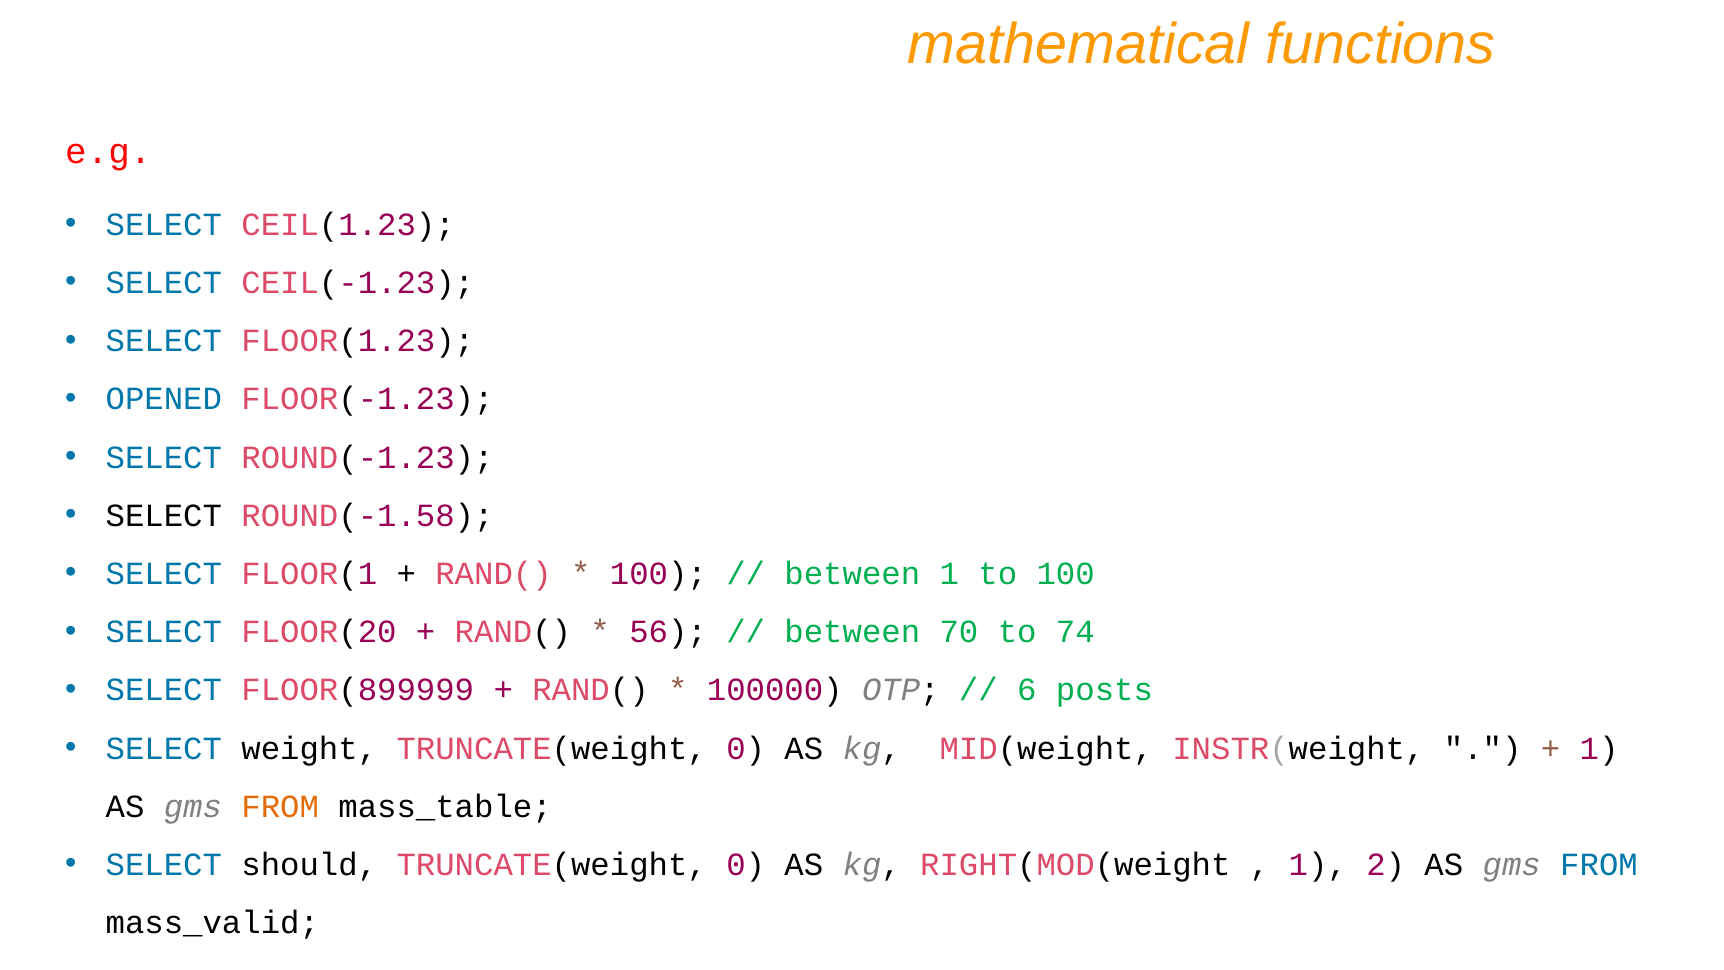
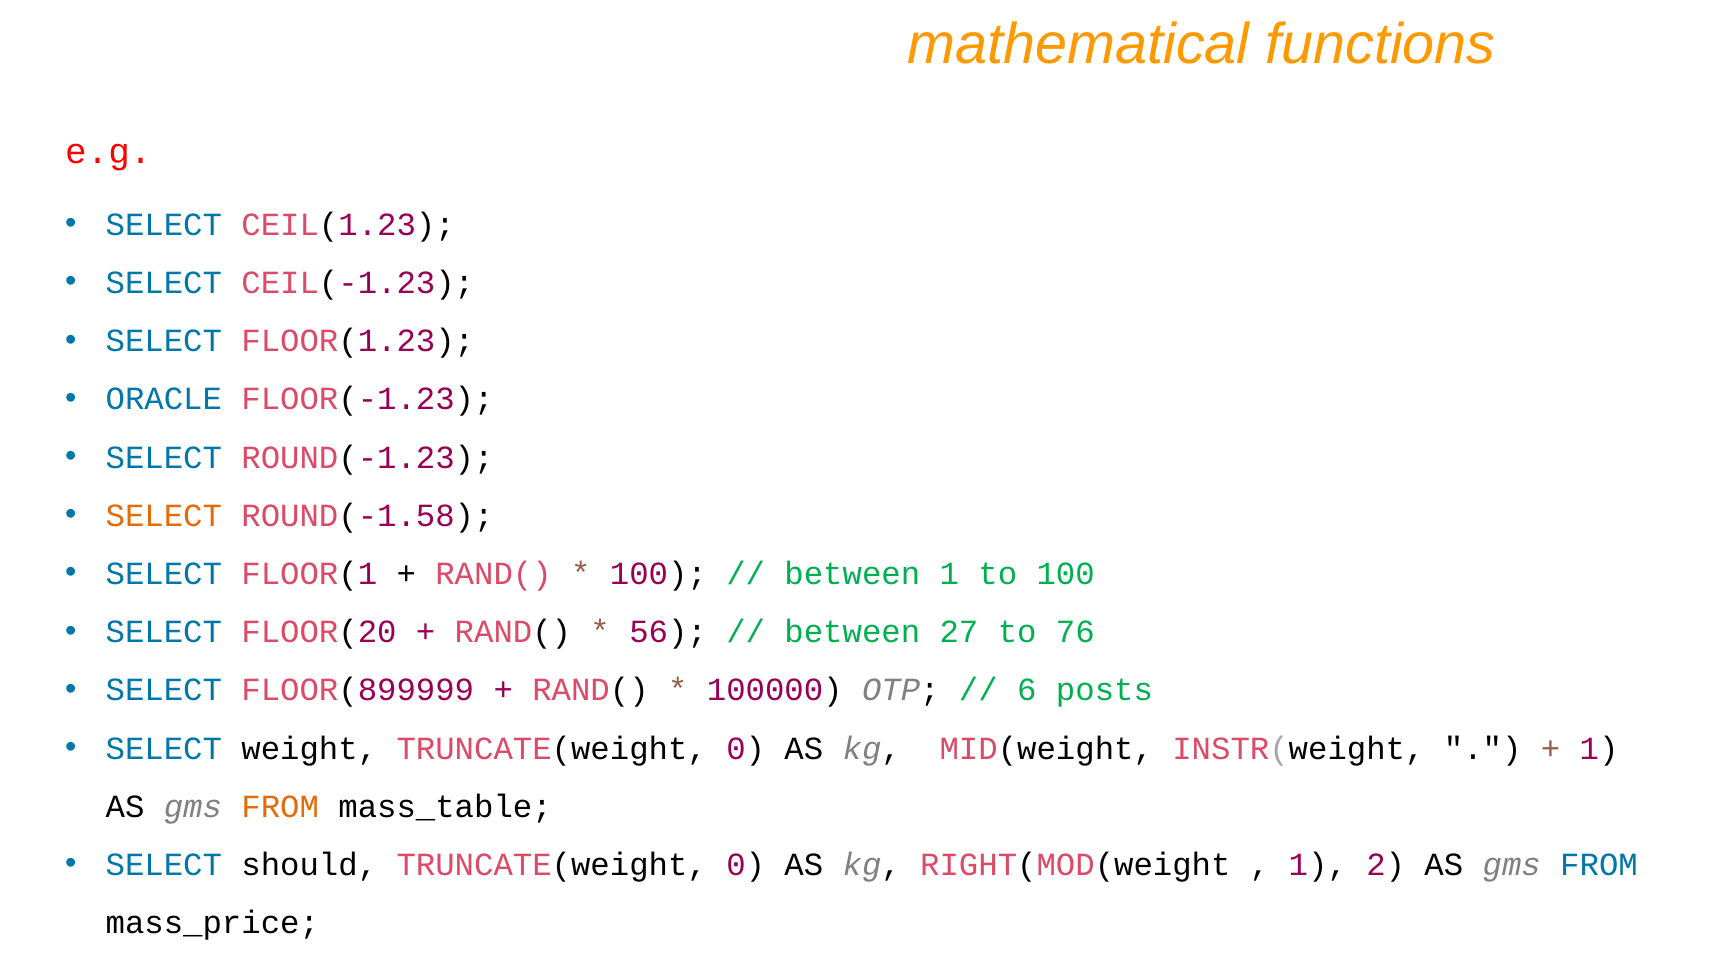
OPENED: OPENED -> ORACLE (164, 399)
SELECT colour: black -> orange (164, 516)
70: 70 -> 27 (959, 632)
74: 74 -> 76 (1075, 632)
mass_valid: mass_valid -> mass_price (212, 923)
